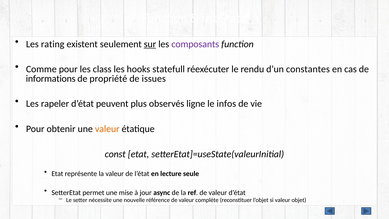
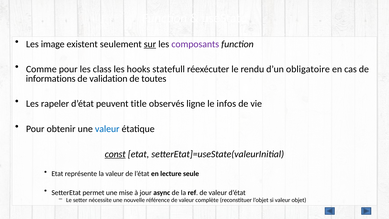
rating: rating -> image (53, 44)
constantes: constantes -> obligatoire (308, 69)
propriété: propriété -> validation (108, 79)
issues: issues -> toutes (154, 79)
plus: plus -> title (139, 104)
valeur colour: orange -> blue (107, 129)
const underline: none -> present (115, 154)
